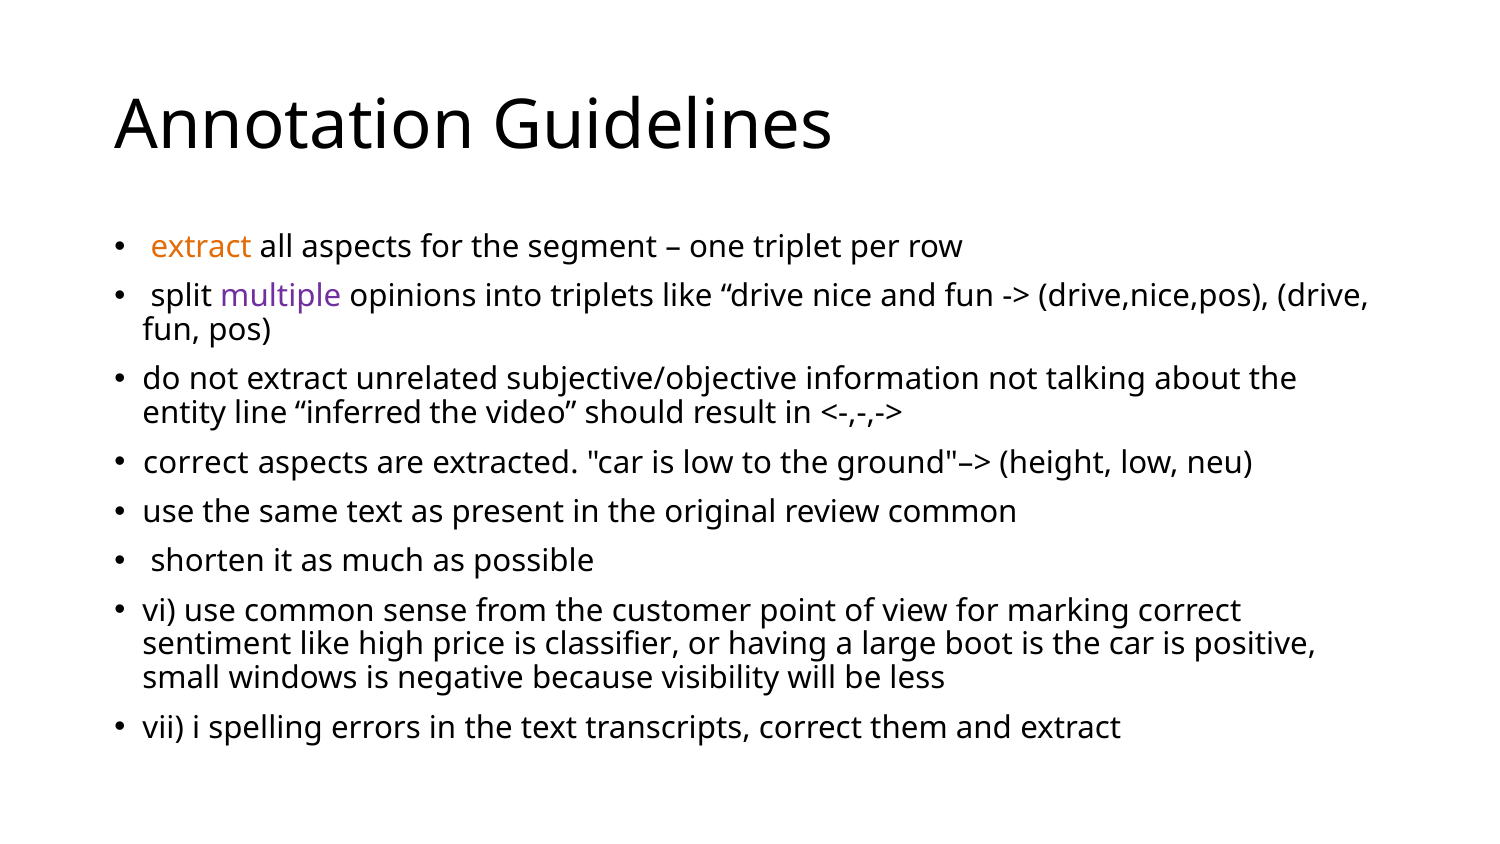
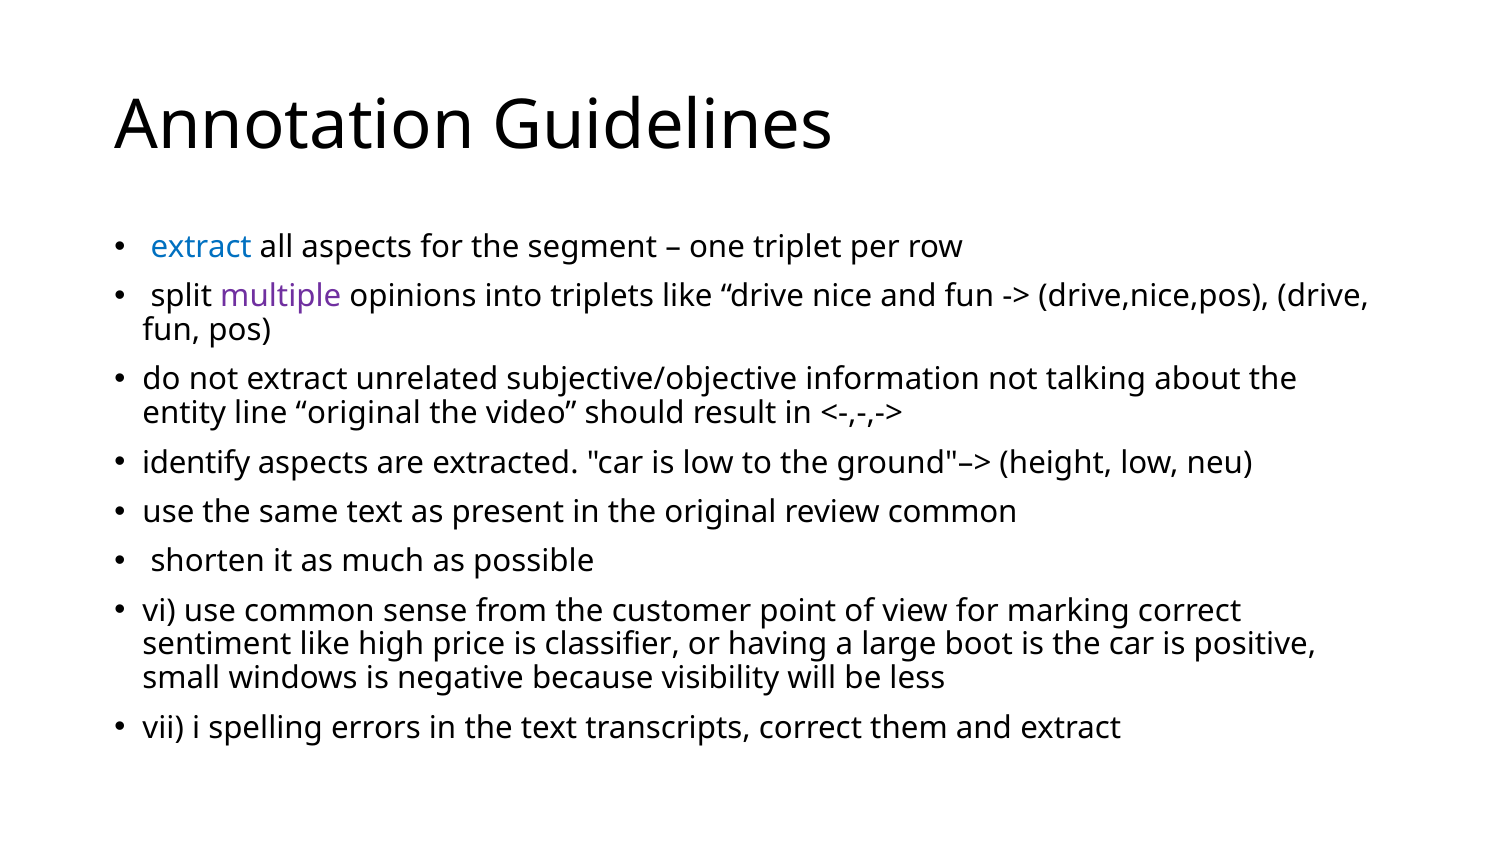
extract colour: orange -> blue (201, 247)
line inferred: inferred -> original (358, 413)
correct: correct -> identify (196, 463)
